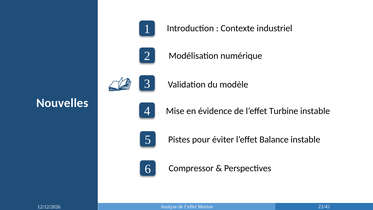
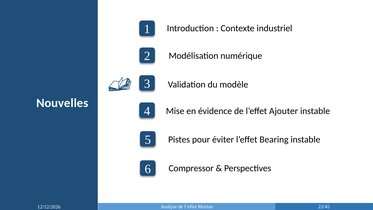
Turbine: Turbine -> Ajouter (284, 111)
Balance: Balance -> Bearing (274, 139)
